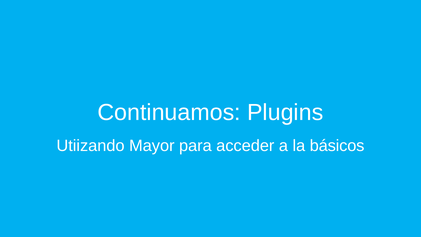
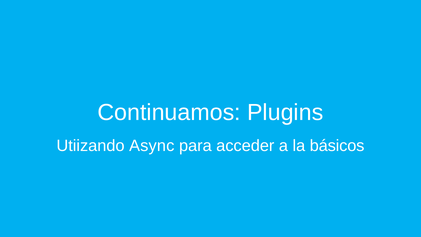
Mayor: Mayor -> Async (152, 146)
